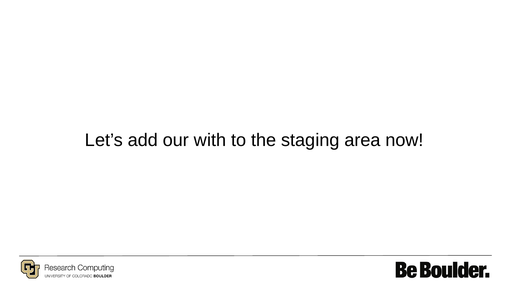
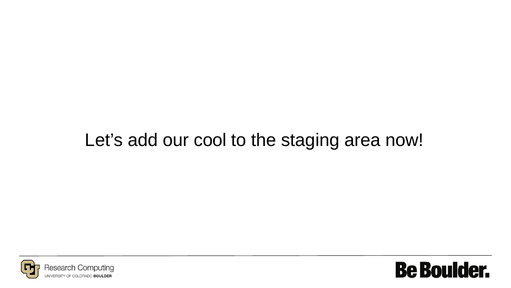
with: with -> cool (210, 140)
